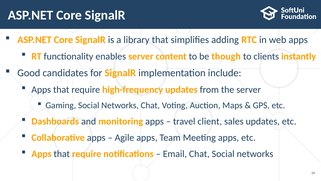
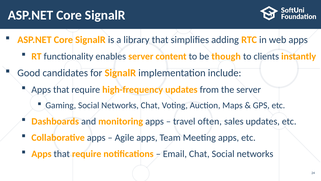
client: client -> often (210, 121)
